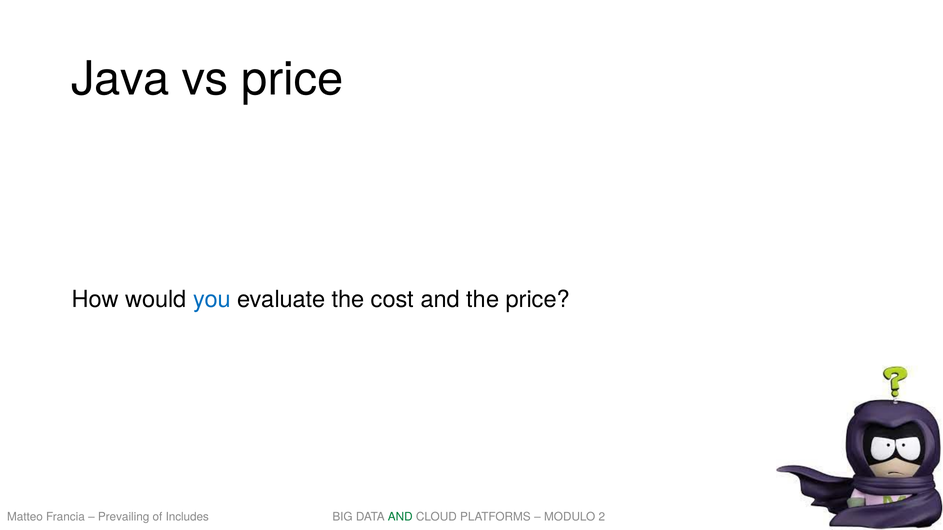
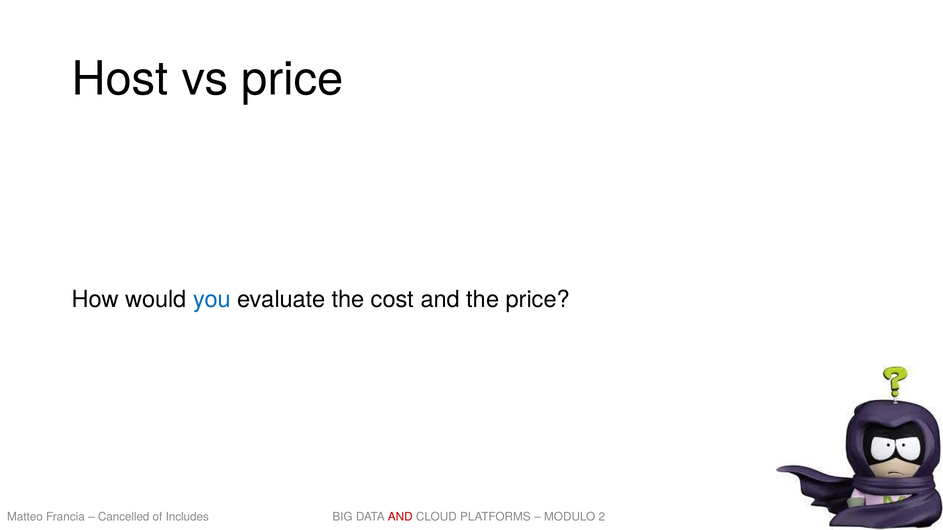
Java: Java -> Host (120, 79)
Prevailing: Prevailing -> Cancelled (124, 517)
AND colour: green -> red (400, 517)
